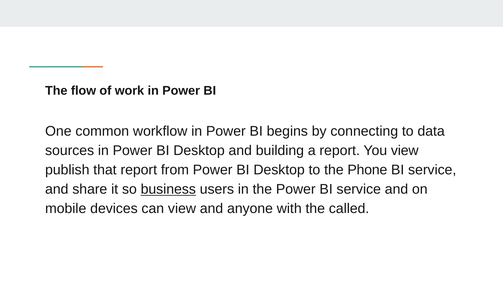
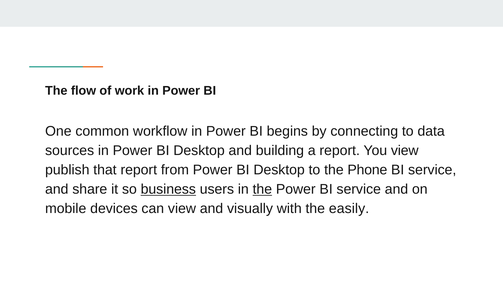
the underline: none -> present (262, 189)
anyone: anyone -> visually (250, 209)
called: called -> easily (349, 209)
